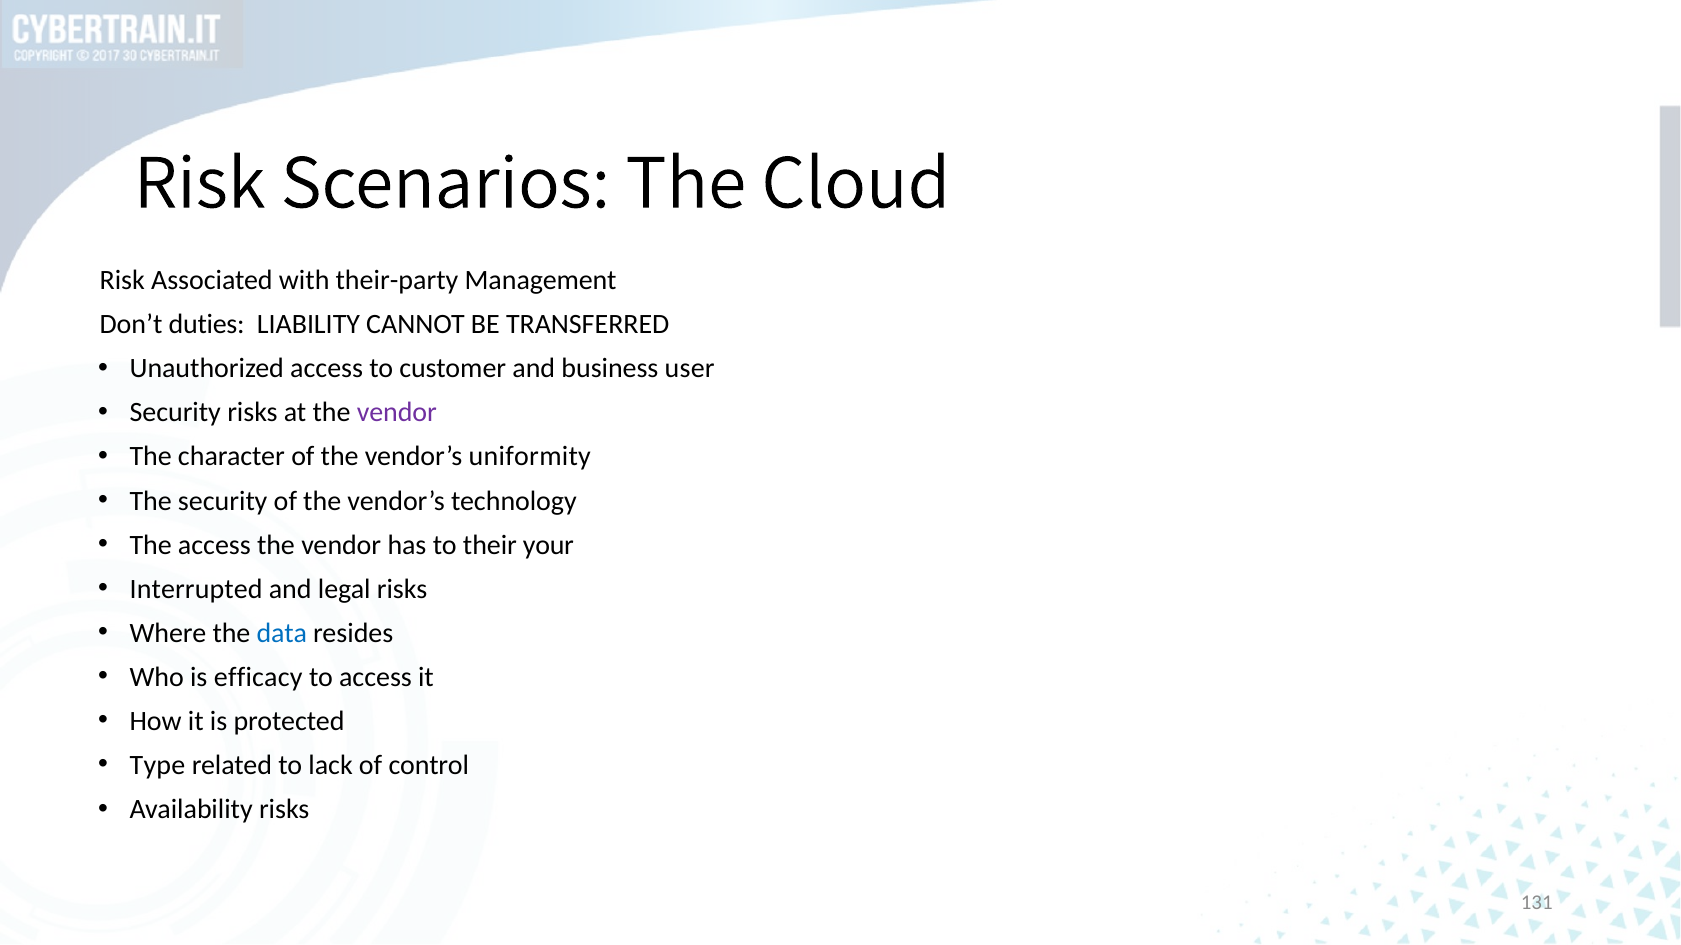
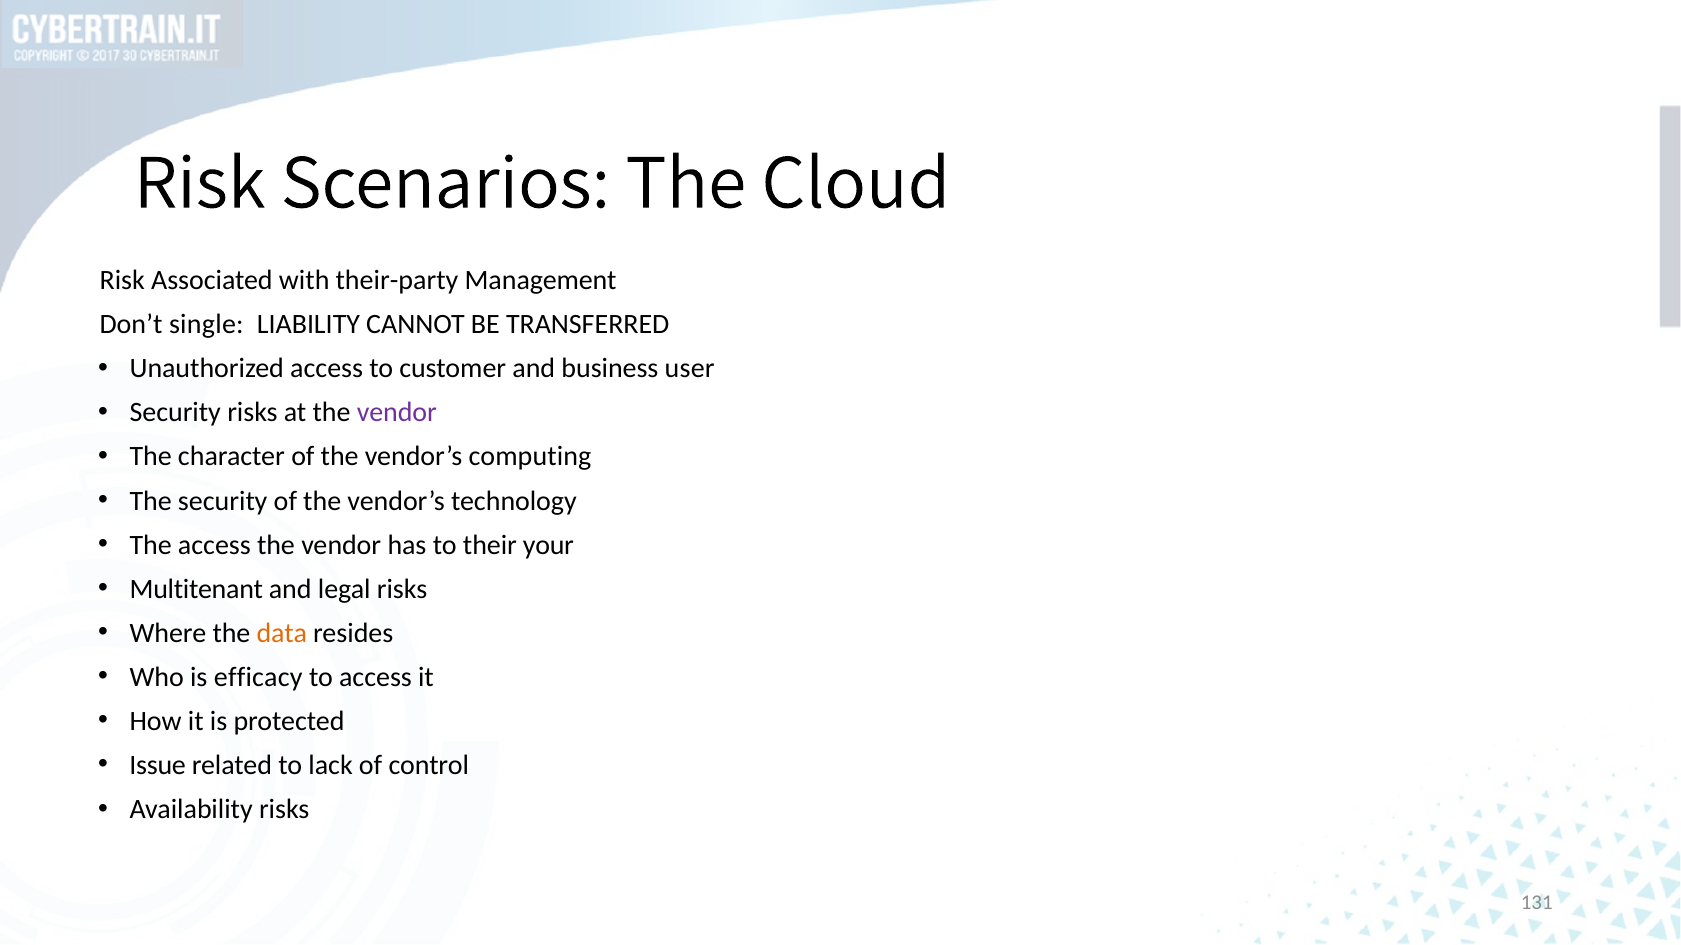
duties: duties -> single (206, 325)
uniformity: uniformity -> computing (530, 457)
Interrupted: Interrupted -> Multitenant (196, 589)
data colour: blue -> orange (282, 633)
Type: Type -> Issue (158, 766)
